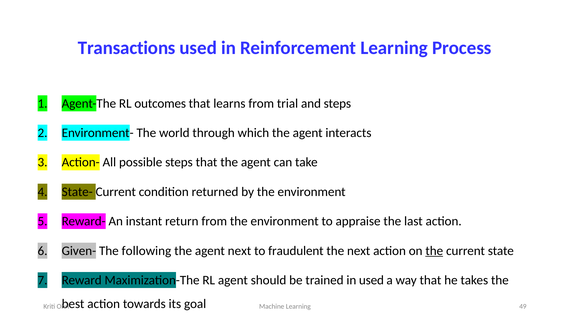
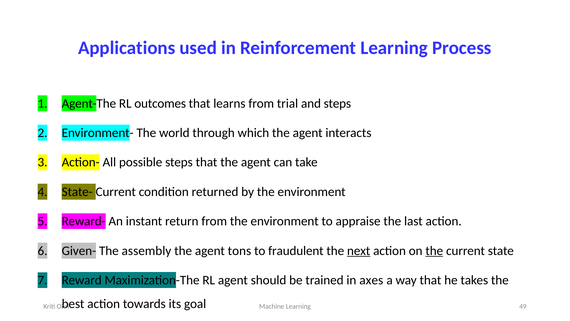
Transactions: Transactions -> Applications (127, 48)
following: following -> assembly (146, 250)
agent next: next -> tons (239, 250)
next underline: none -> present (359, 250)
in used: used -> axes (371, 280)
